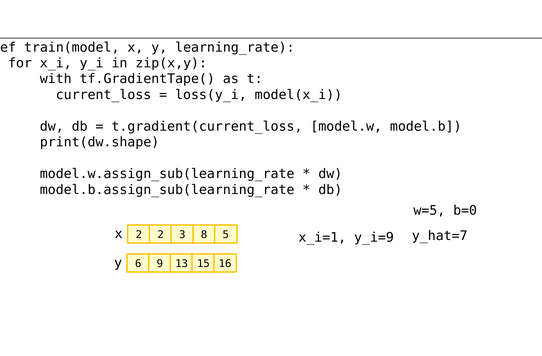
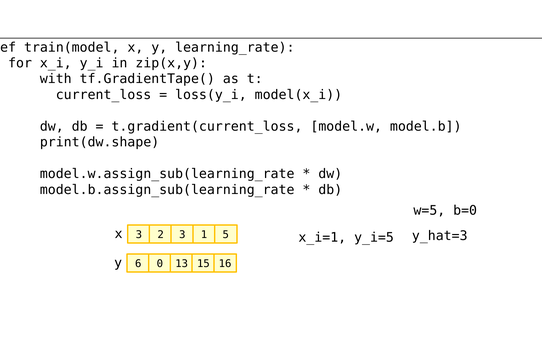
x 2: 2 -> 3 (139, 235)
8: 8 -> 1 (204, 235)
y_hat=7: y_hat=7 -> y_hat=3 (440, 236)
y_i=9: y_i=9 -> y_i=5 (374, 237)
9: 9 -> 0 (160, 264)
